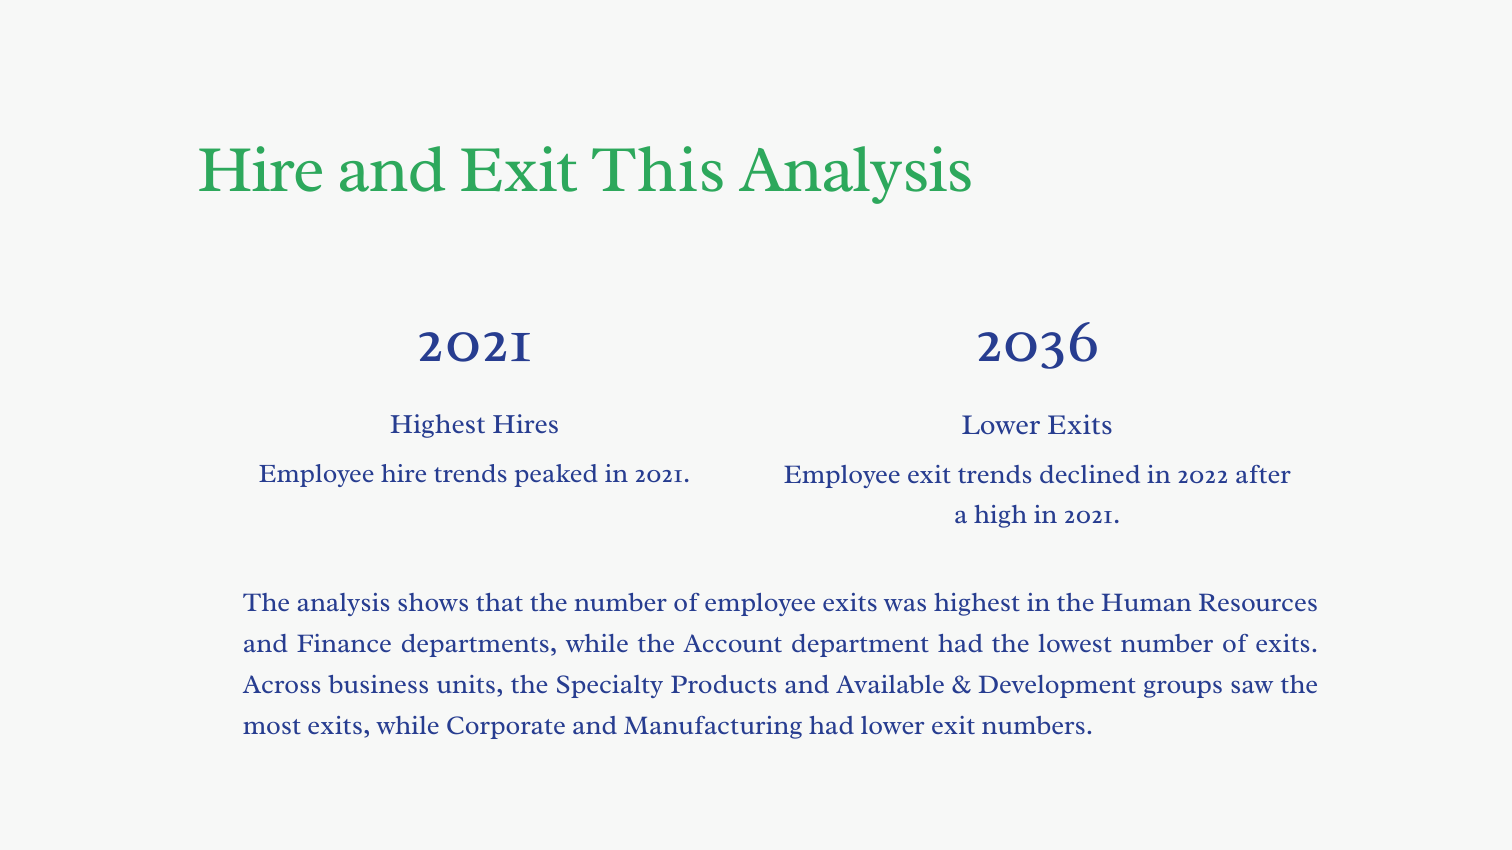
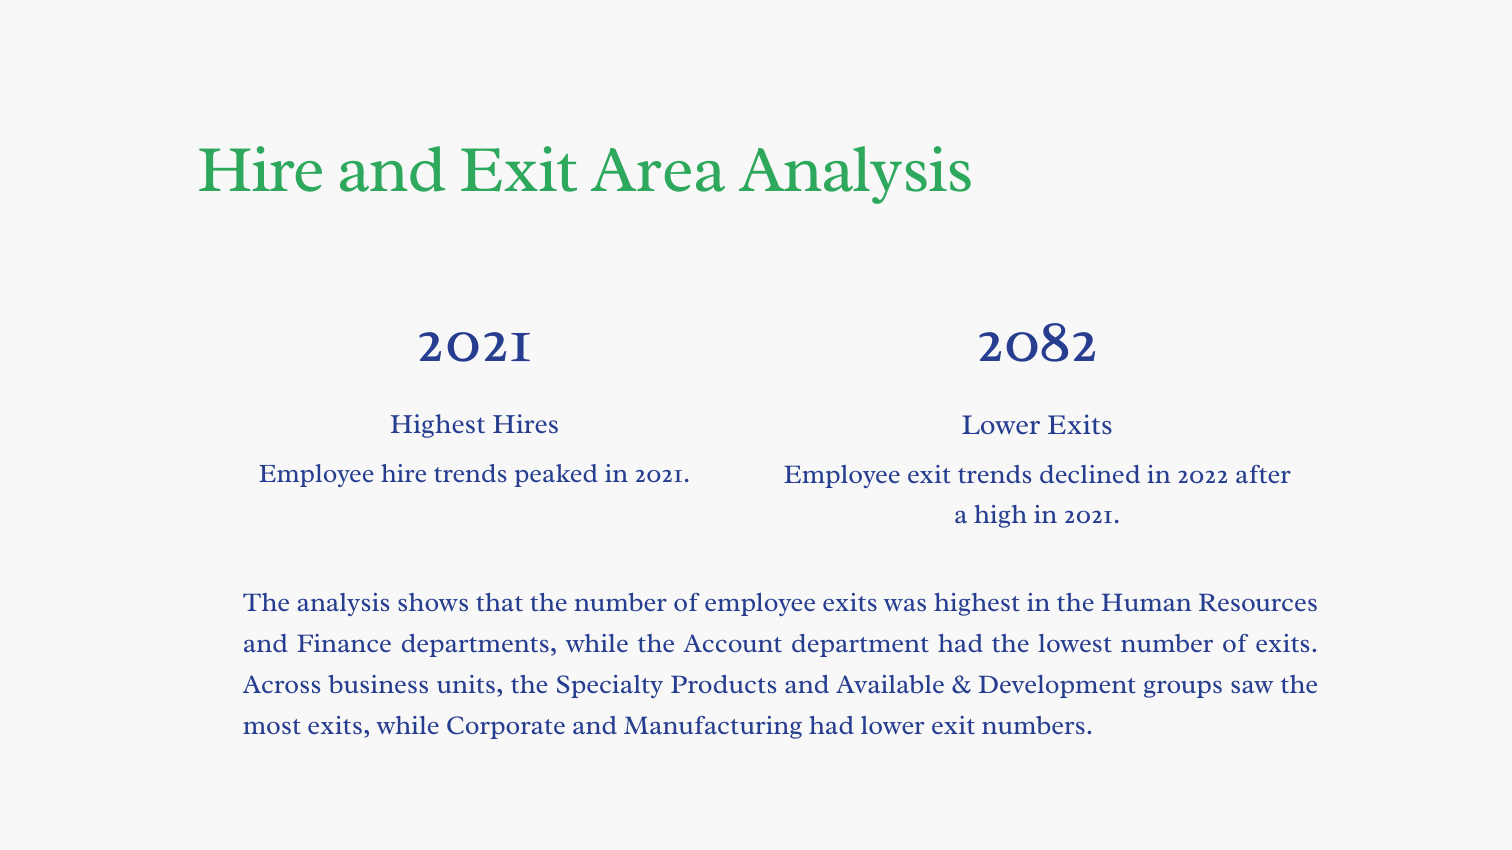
This: This -> Area (659, 169)
2036: 2036 -> 2082 (1038, 341)
